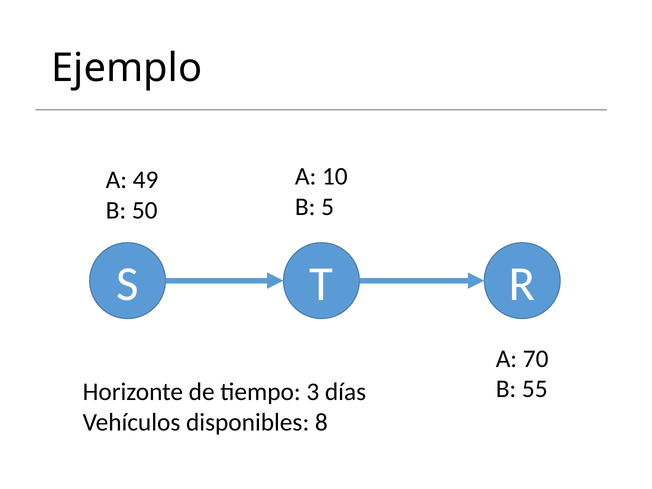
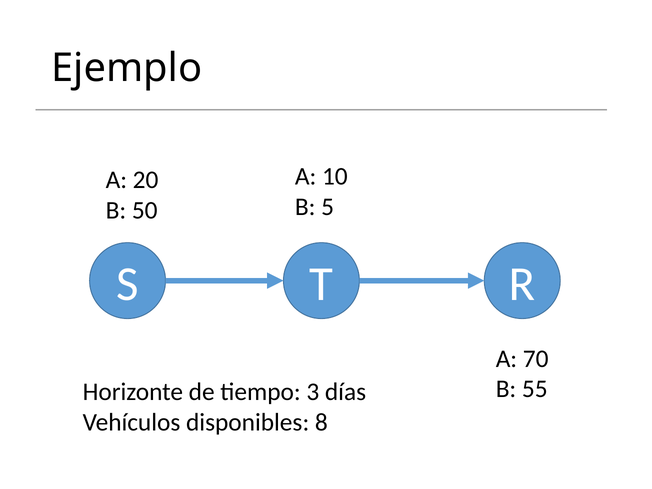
49: 49 -> 20 (146, 180)
